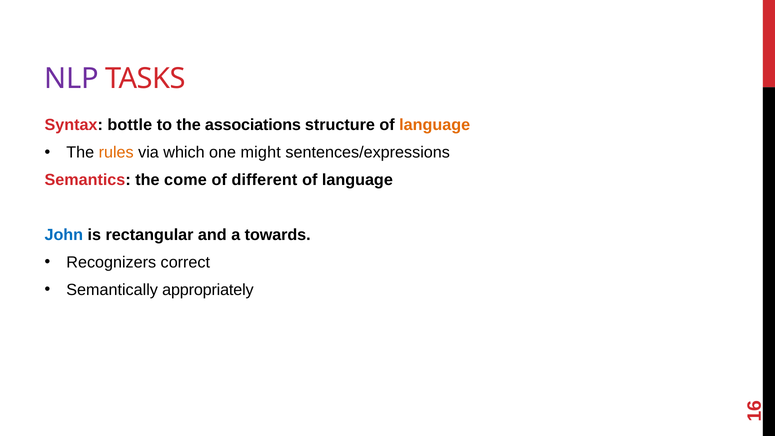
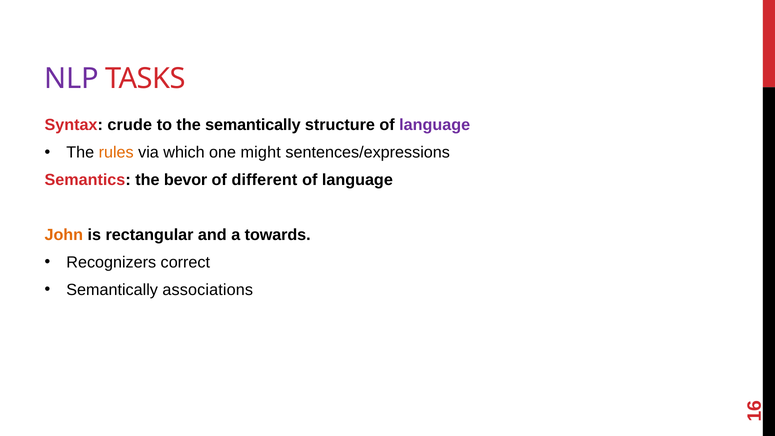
bottle: bottle -> crude (130, 125)
the associations: associations -> semantically (253, 125)
language colour: orange -> purple (435, 125)
come: come -> bevor (186, 180)
John colour: blue -> orange (64, 235)
appropriately: appropriately -> associations (208, 290)
